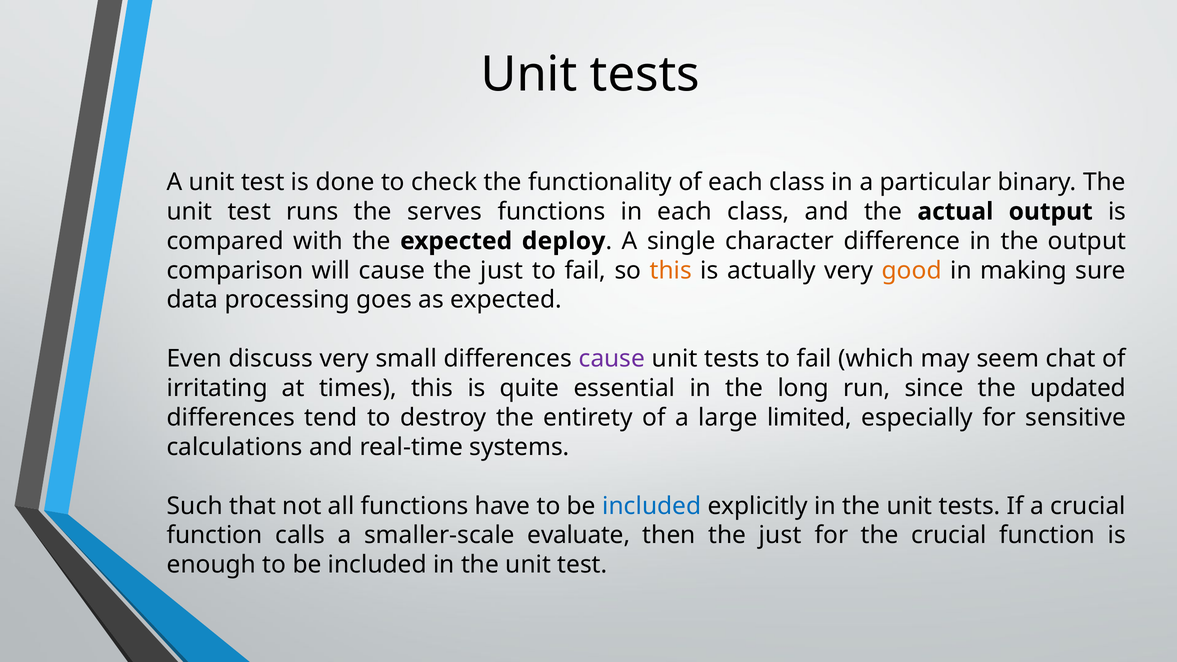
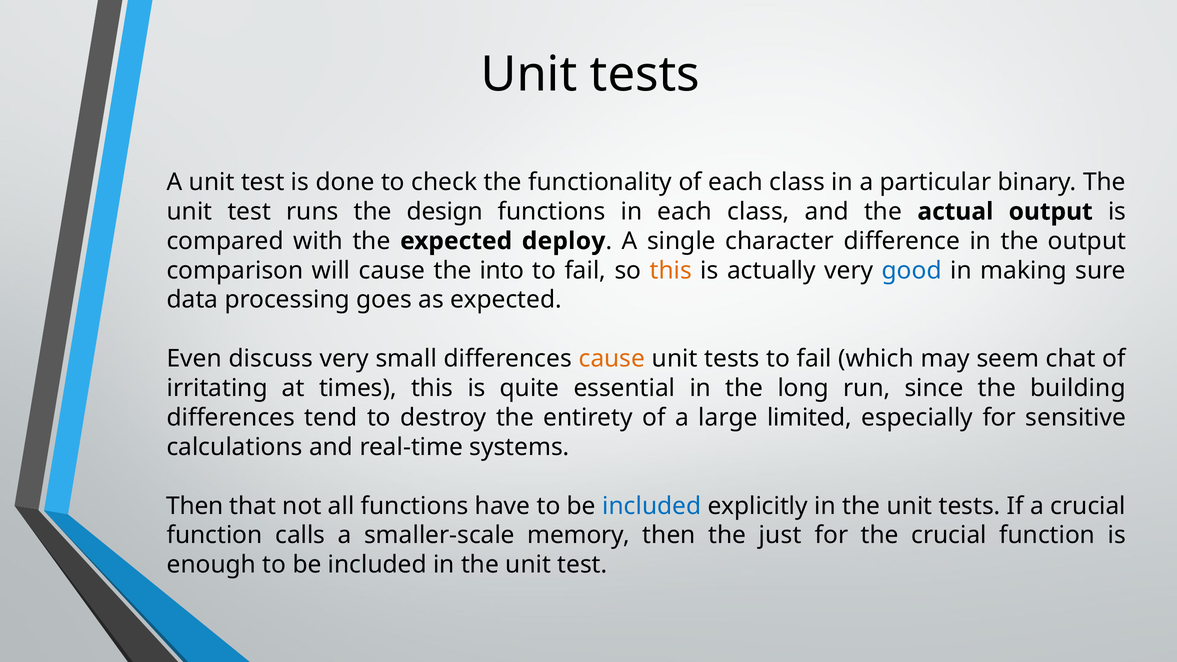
serves: serves -> design (445, 212)
cause the just: just -> into (502, 270)
good colour: orange -> blue (912, 270)
cause colour: purple -> orange (612, 359)
updated: updated -> building (1078, 388)
Such: Such -> Then (195, 506)
evaluate: evaluate -> memory (579, 535)
